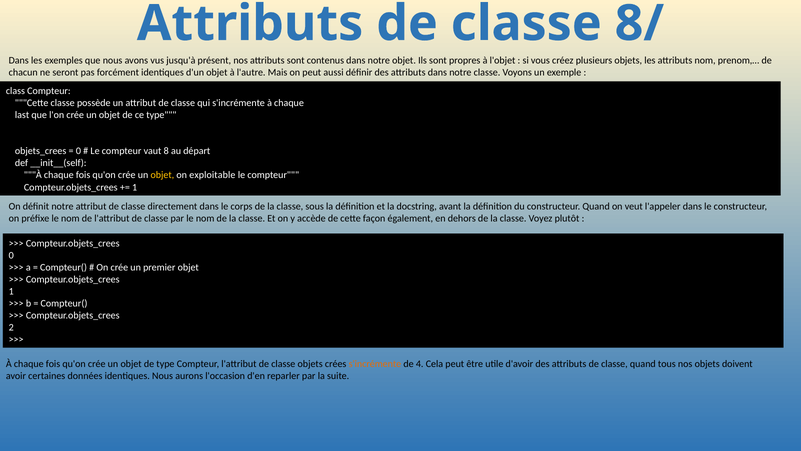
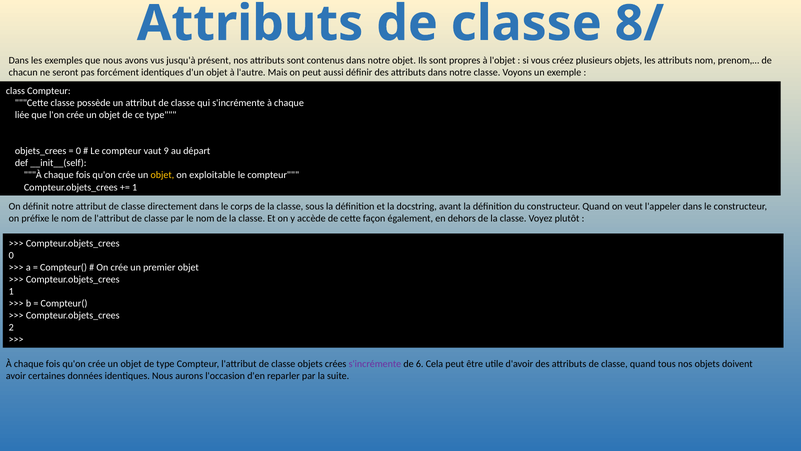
last: last -> liée (22, 115)
8: 8 -> 9 (166, 151)
s'incrémente colour: orange -> purple (375, 364)
4: 4 -> 6 (420, 364)
